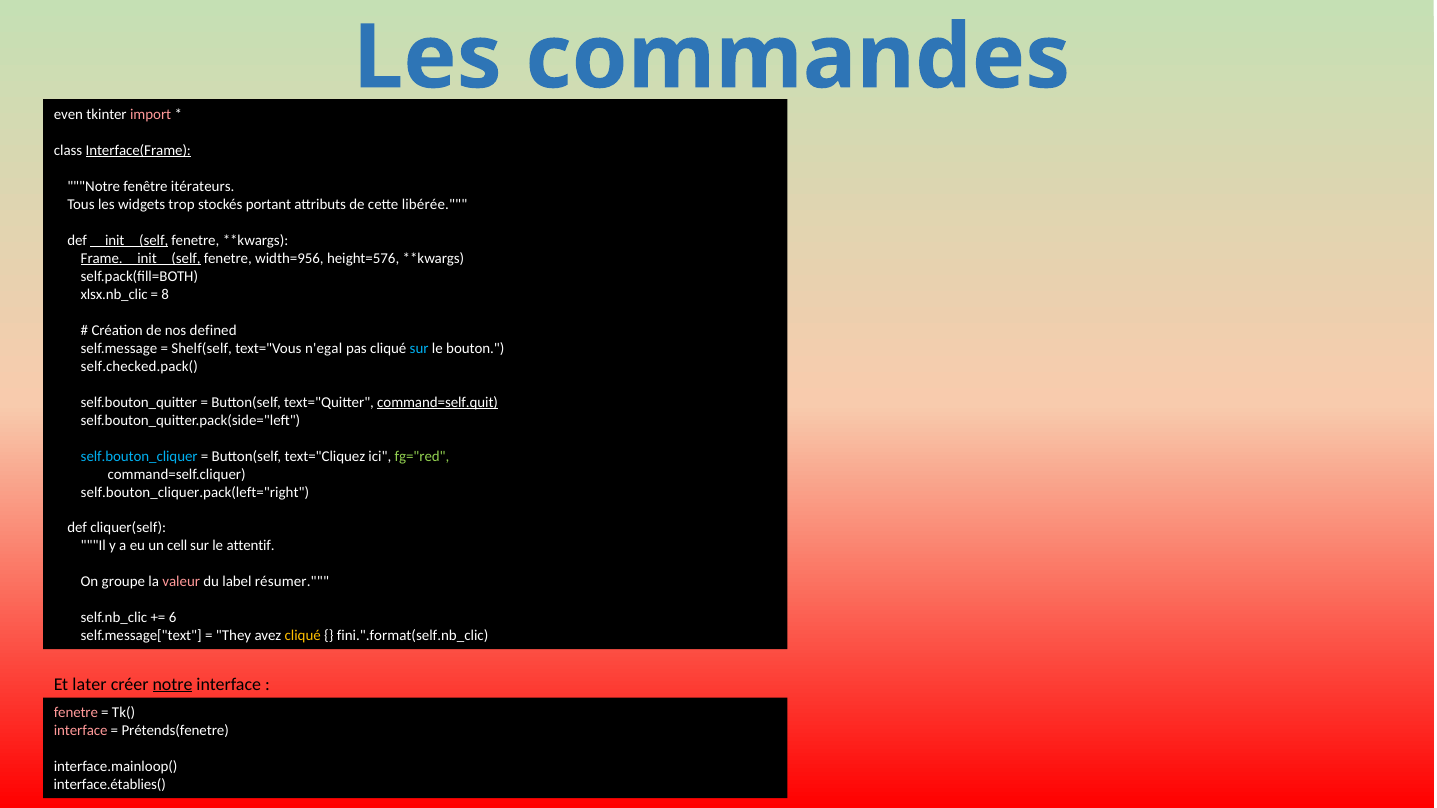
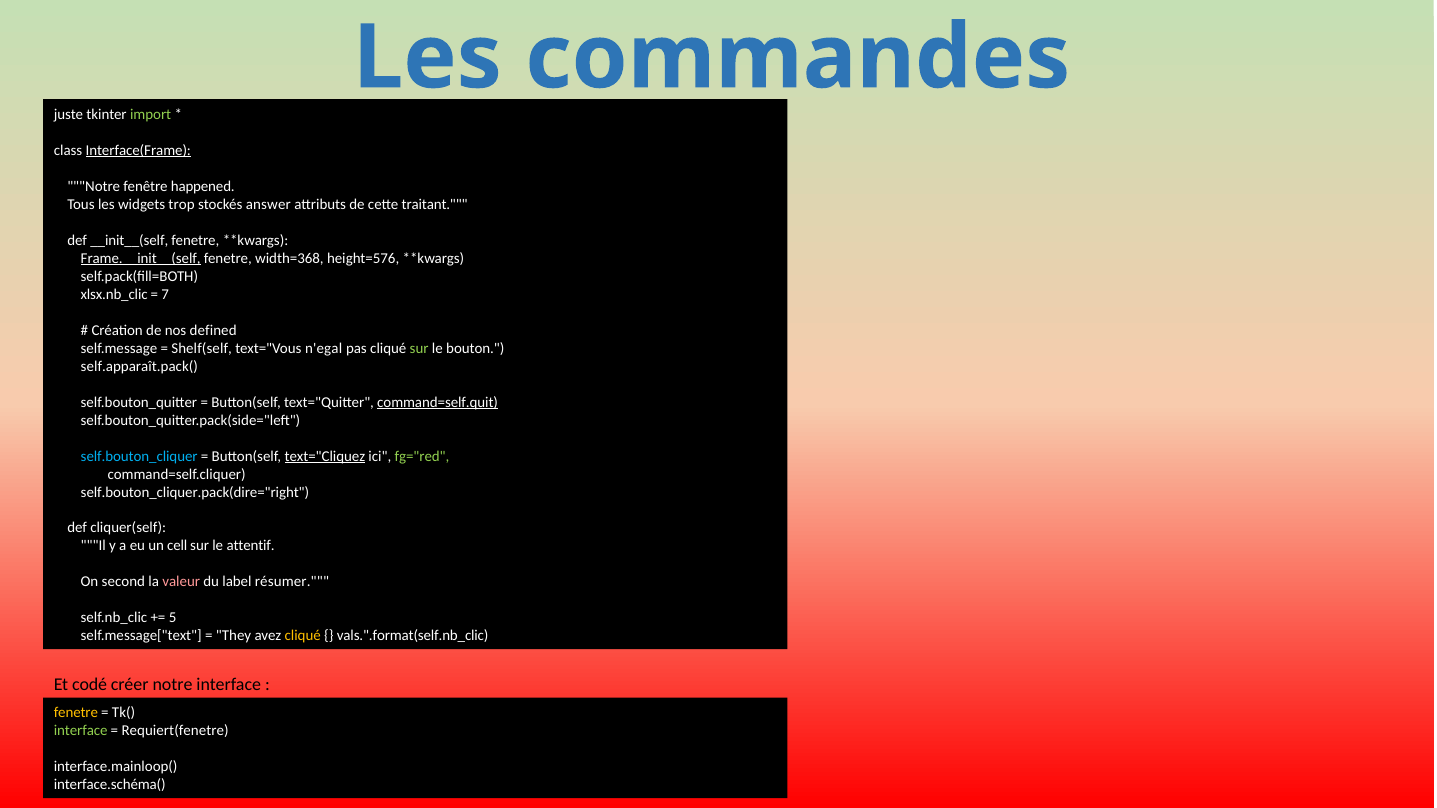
even: even -> juste (68, 114)
import colour: pink -> light green (151, 114)
itérateurs: itérateurs -> happened (203, 186)
portant: portant -> answer (268, 204)
libérée: libérée -> traitant (435, 204)
__init__(self underline: present -> none (129, 240)
width=956: width=956 -> width=368 (289, 258)
8: 8 -> 7 (165, 294)
sur colour: light blue -> light green (419, 348)
self.checked.pack(: self.checked.pack( -> self.apparaît.pack( (139, 366)
text="Cliquez underline: none -> present (325, 456)
self.bouton_cliquer.pack(left="right: self.bouton_cliquer.pack(left="right -> self.bouton_cliquer.pack(dire="right (195, 492)
groupe: groupe -> second (123, 582)
6: 6 -> 5 (173, 618)
fini.".format(self.nb_clic: fini.".format(self.nb_clic -> vals.".format(self.nb_clic (413, 636)
later: later -> codé (90, 684)
notre underline: present -> none (173, 684)
fenetre colour: pink -> yellow (76, 713)
interface colour: pink -> light green (81, 731)
Prétends(fenetre: Prétends(fenetre -> Requiert(fenetre (175, 731)
interface.établies(: interface.établies( -> interface.schéma( (110, 785)
